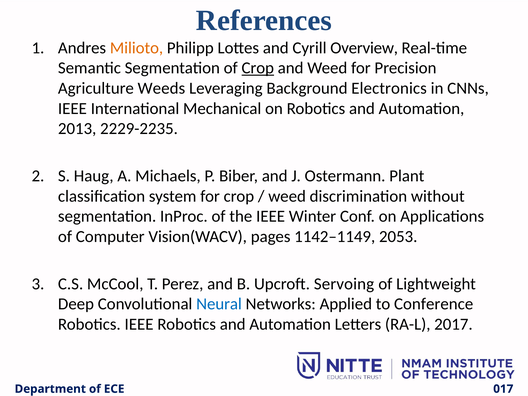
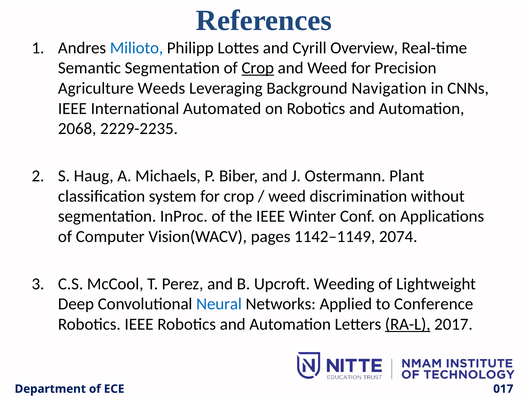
Milioto colour: orange -> blue (137, 48)
Electronics: Electronics -> Navigation (389, 88)
Mechanical: Mechanical -> Automated (222, 109)
2013: 2013 -> 2068 (77, 129)
2053: 2053 -> 2074 (398, 237)
Servoing: Servoing -> Weeding (344, 284)
RA-L underline: none -> present (408, 324)
